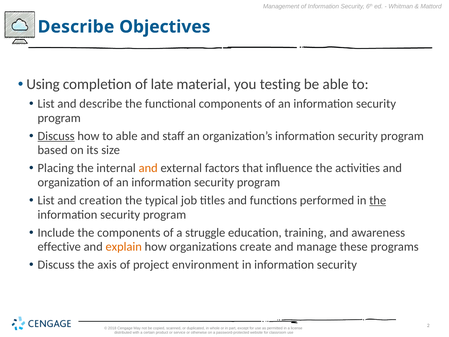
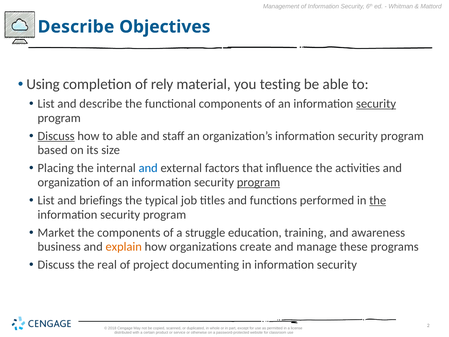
late: late -> rely (162, 84)
security underline: none -> present (376, 104)
and colour: orange -> blue (148, 168)
program underline: none -> present (258, 182)
creation: creation -> briefings (101, 200)
Include: Include -> Market (56, 232)
effective: effective -> business (59, 247)
axis: axis -> real (107, 265)
environment: environment -> documenting (205, 265)
